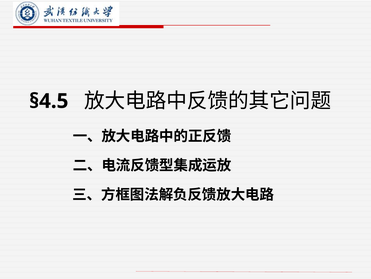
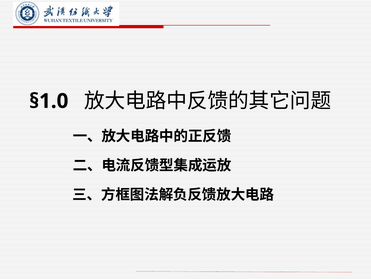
§4.5: §4.5 -> §1.0 (49, 101)
